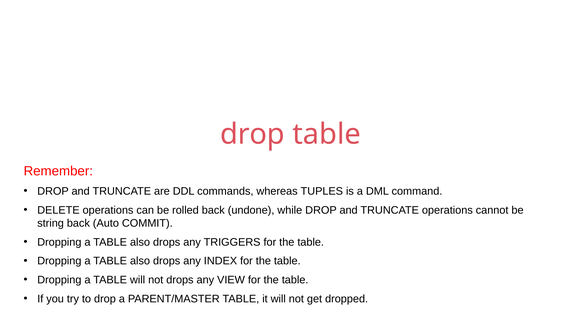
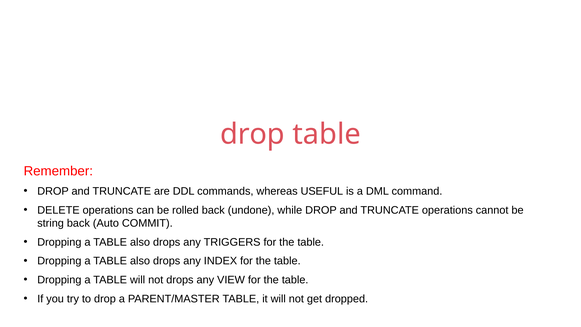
TUPLES: TUPLES -> USEFUL (322, 191)
